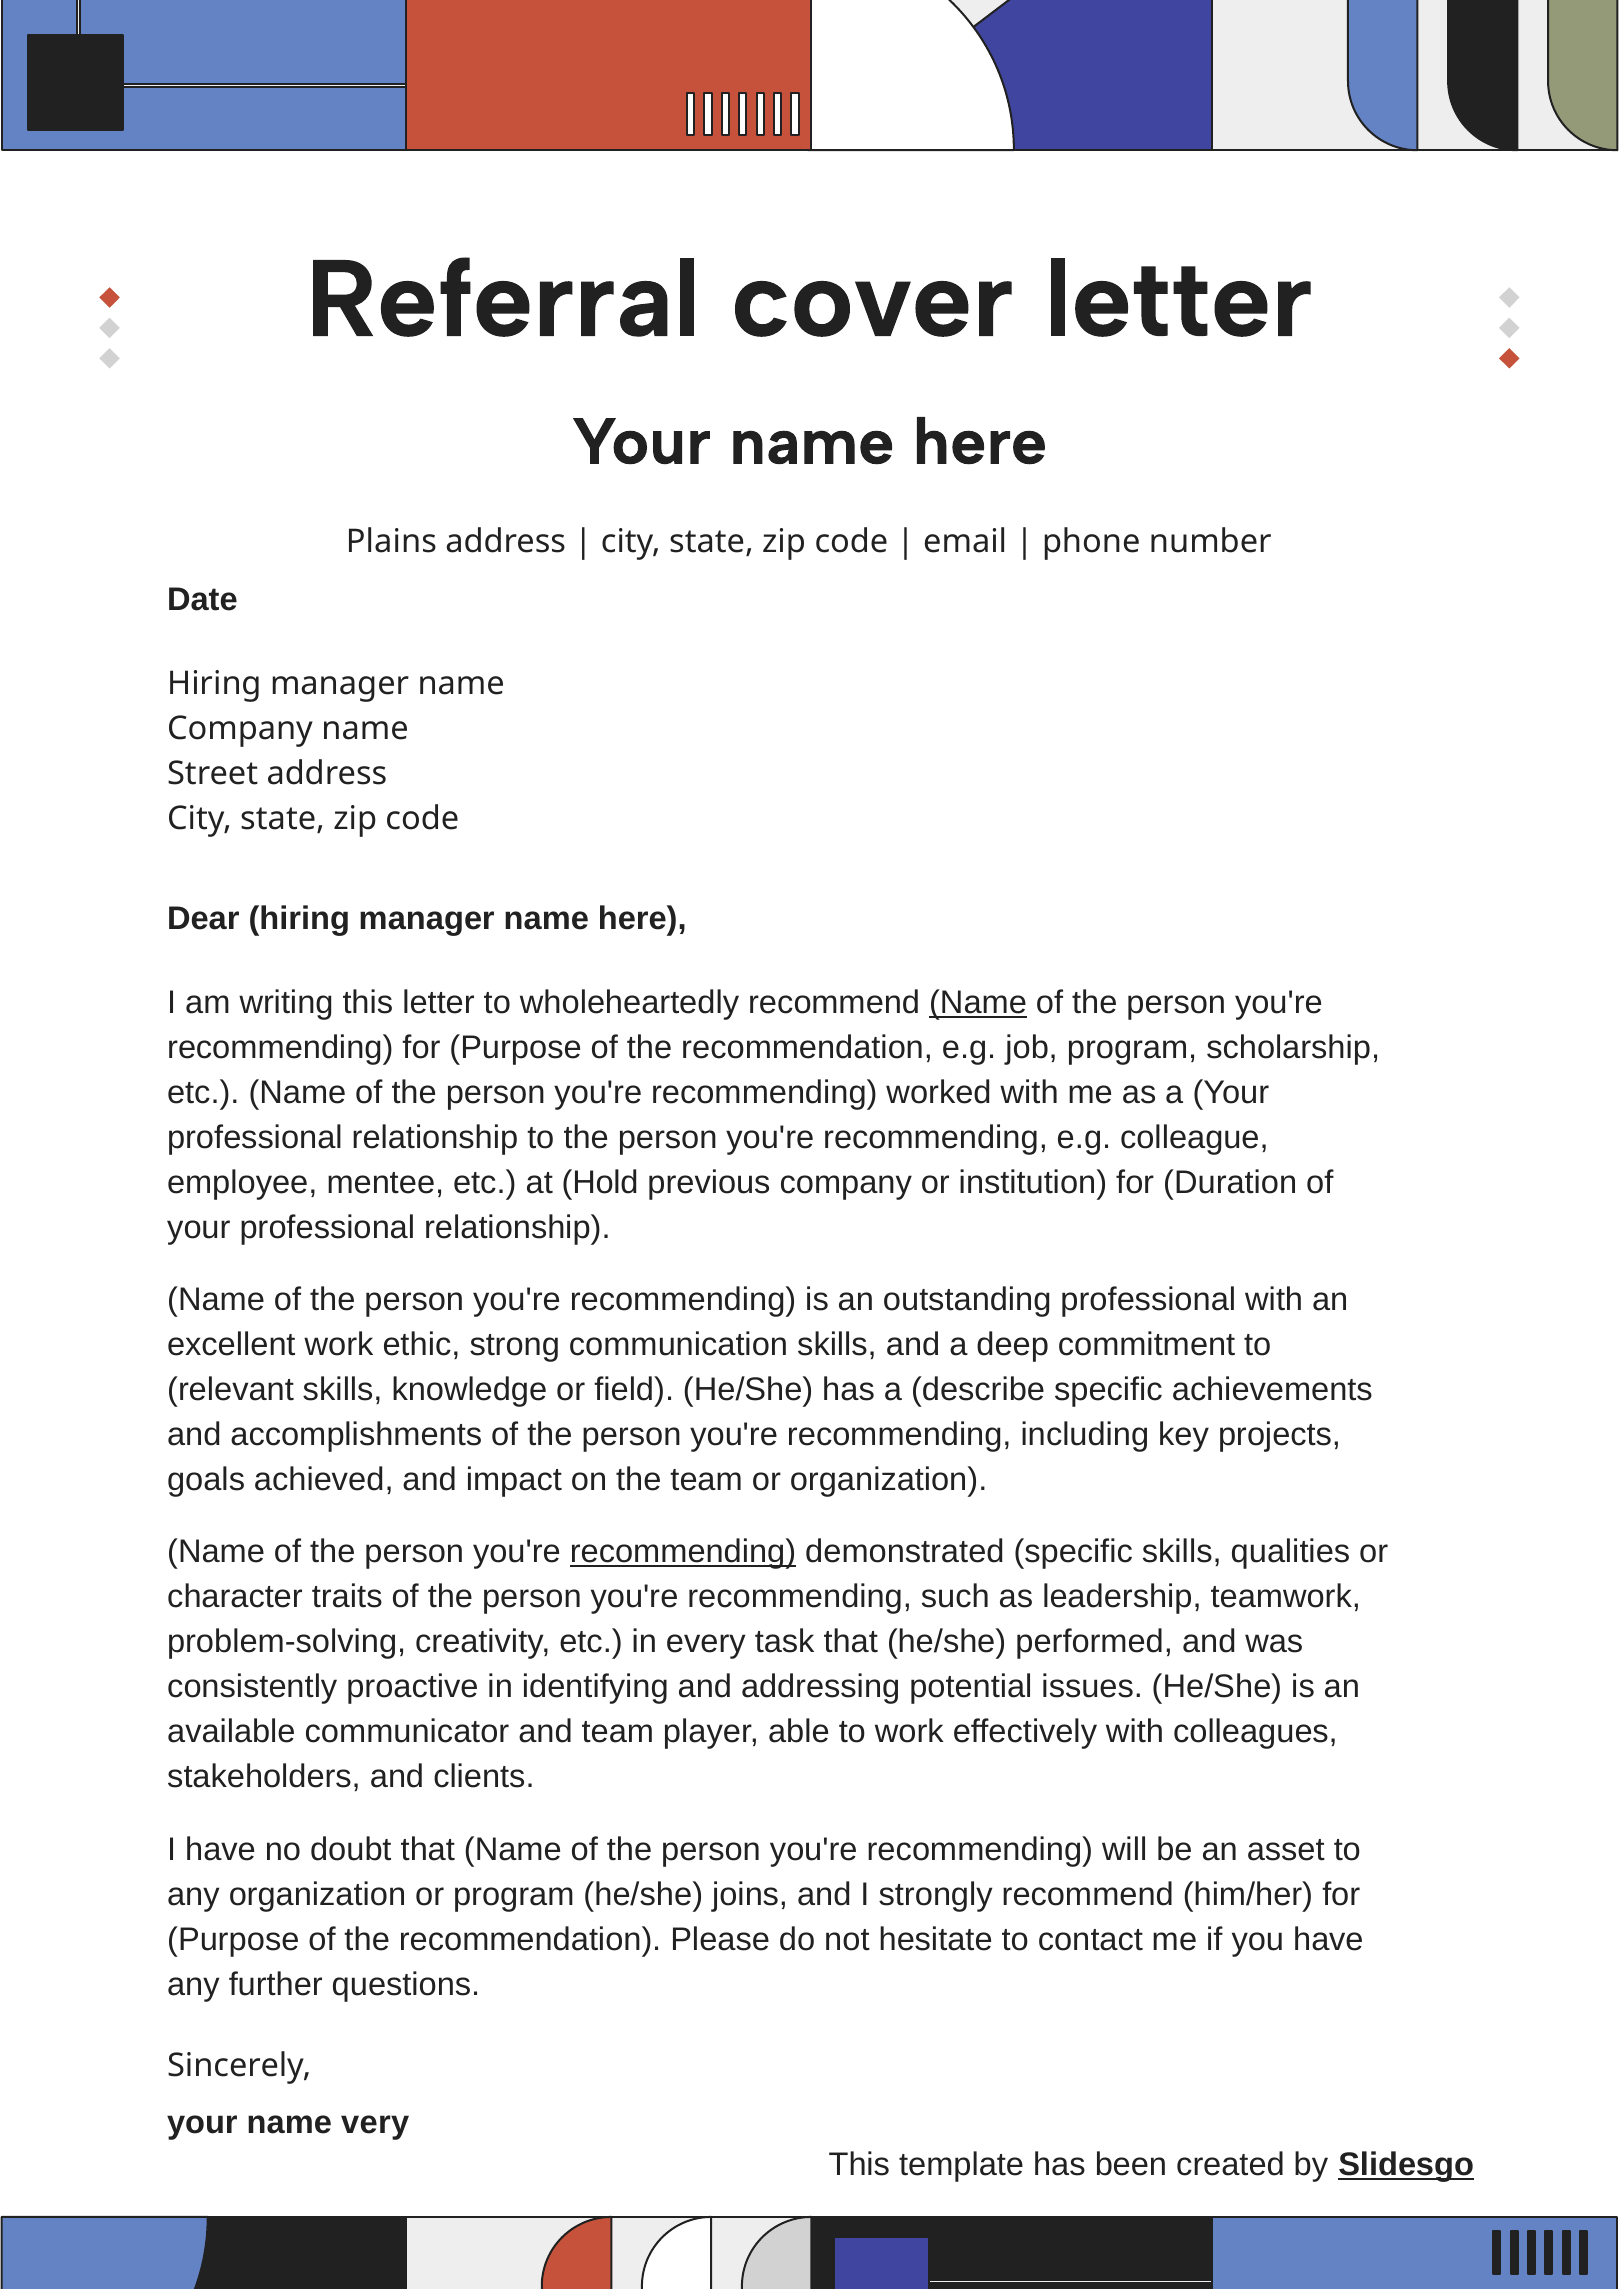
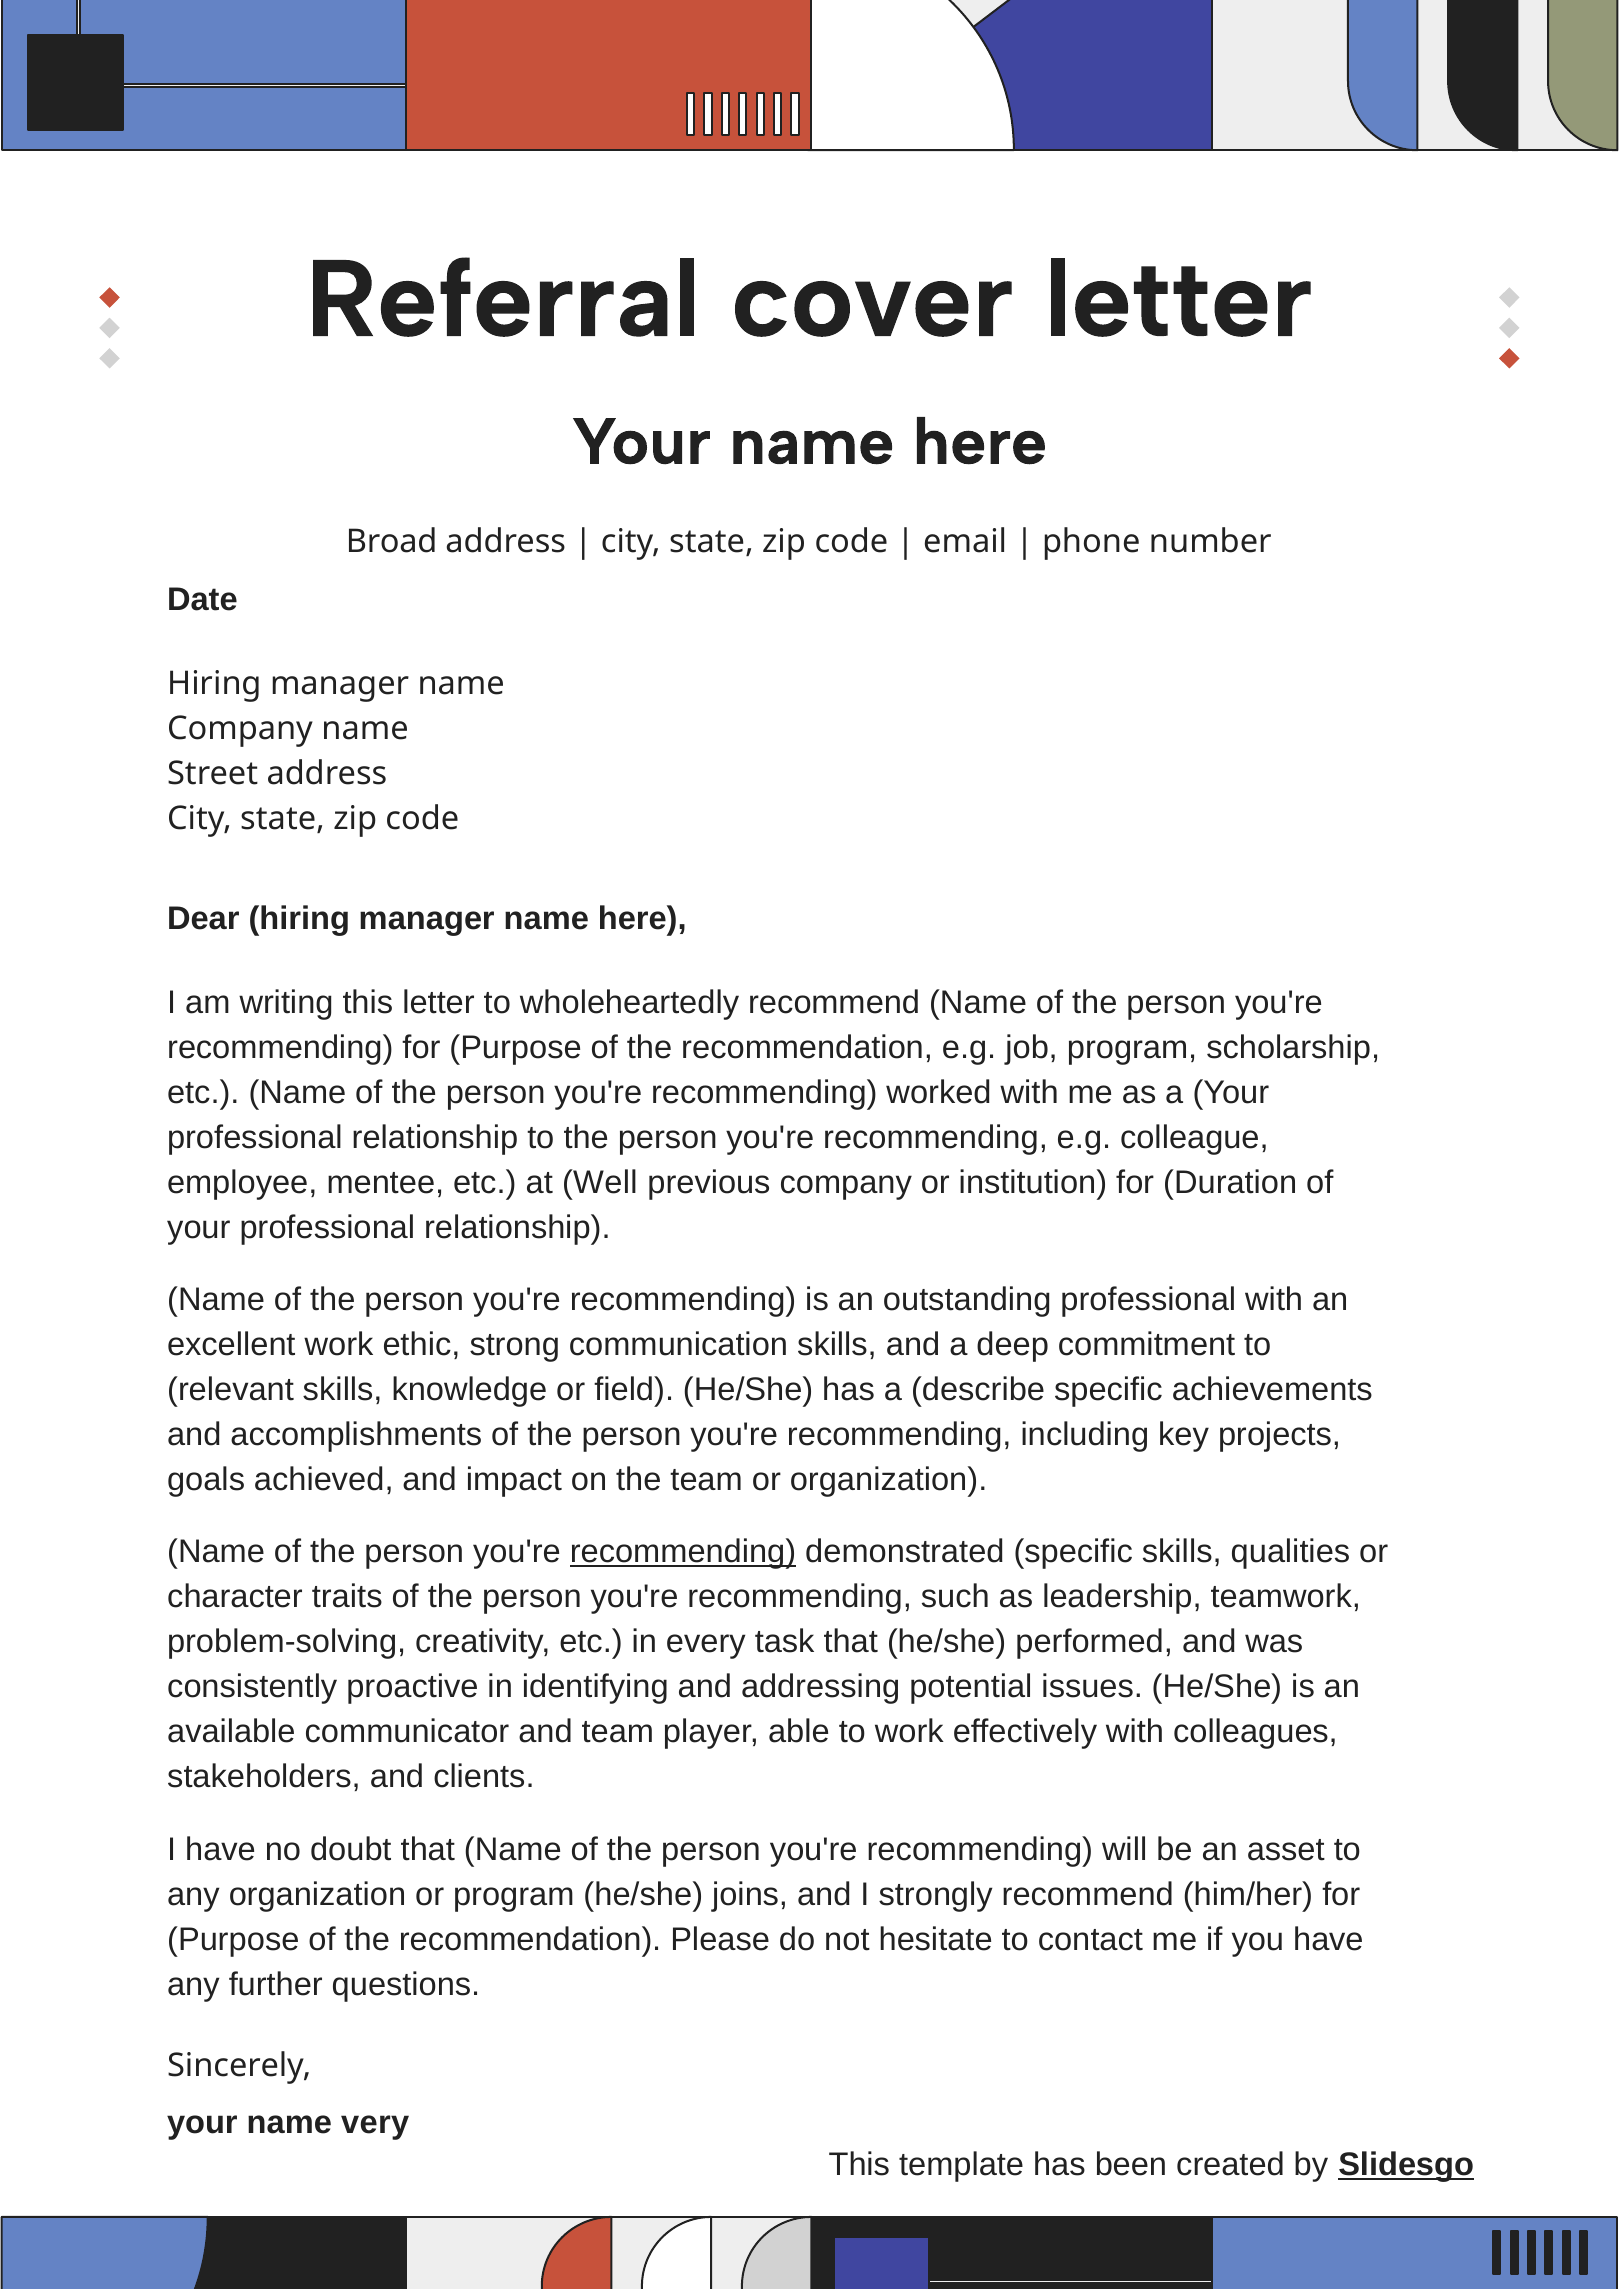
Plains: Plains -> Broad (392, 542)
Name underline: present -> none (978, 1003)
Hold: Hold -> Well (600, 1183)
